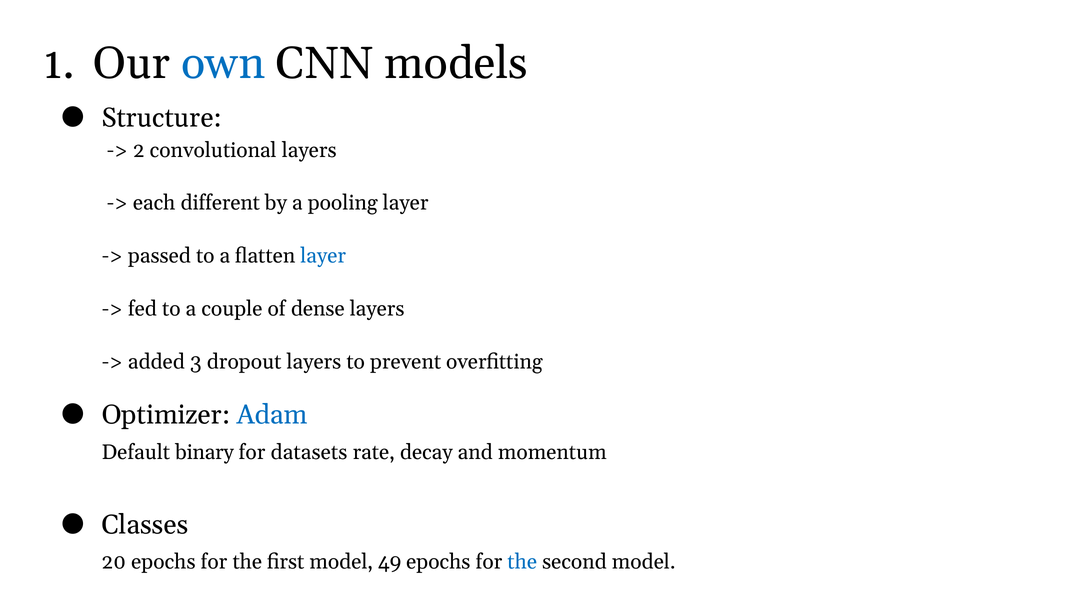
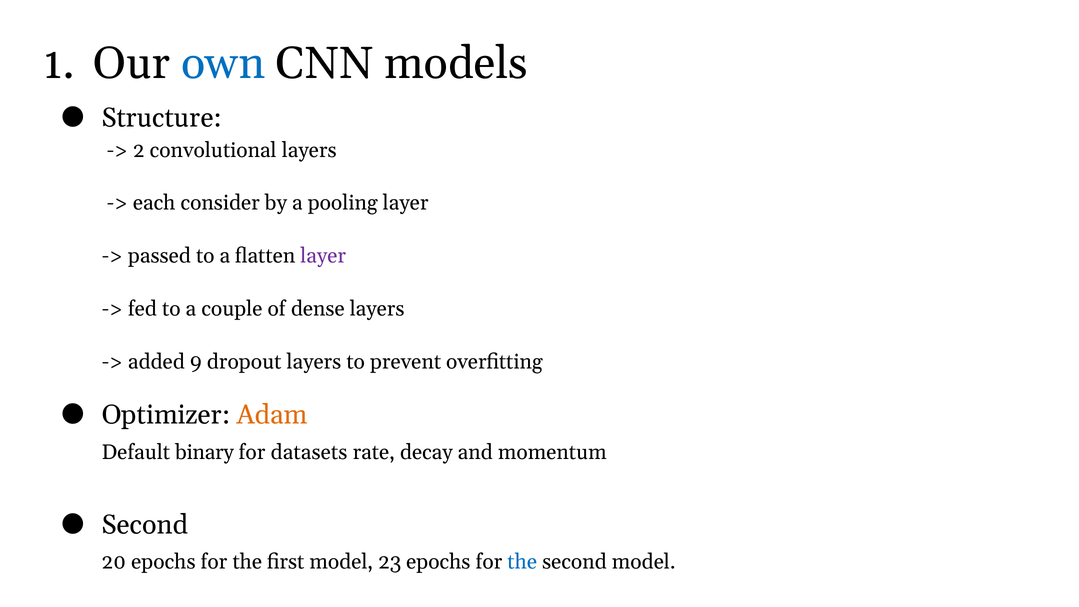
different: different -> consider (220, 203)
layer colour: blue -> purple (323, 256)
3: 3 -> 9 (196, 362)
Adam colour: blue -> orange (272, 415)
Classes: Classes -> Second (145, 525)
49: 49 -> 23 (390, 562)
